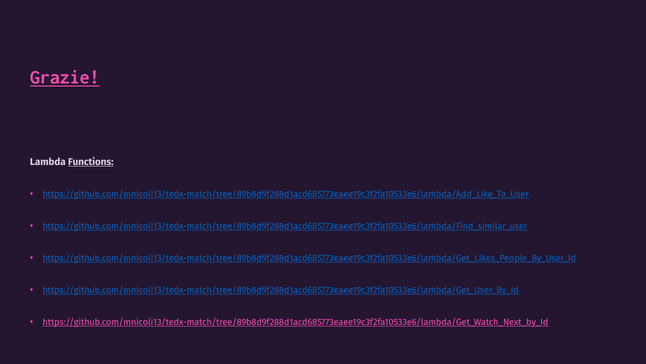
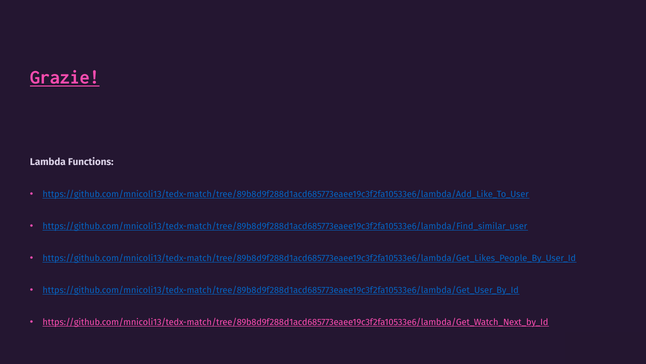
Functions underline: present -> none (91, 162)
